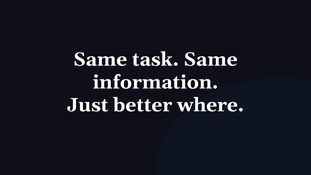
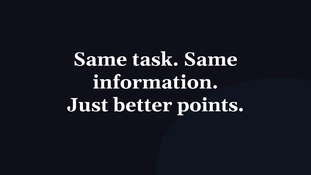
where: where -> points (211, 105)
